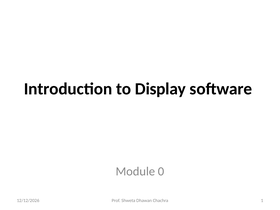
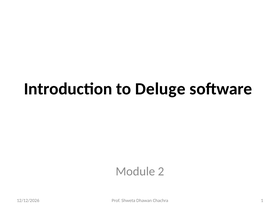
Display: Display -> Deluge (160, 89)
0: 0 -> 2 (161, 171)
